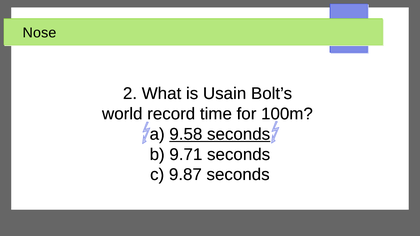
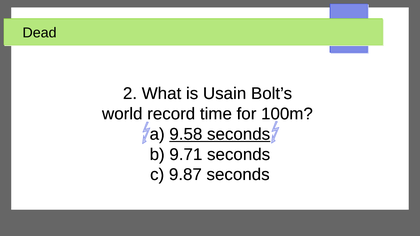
Nose: Nose -> Dead (40, 33)
